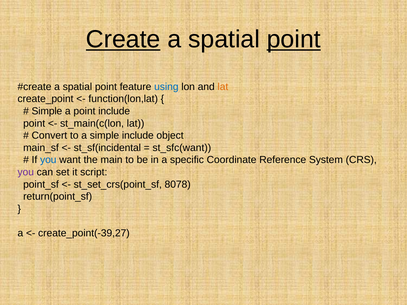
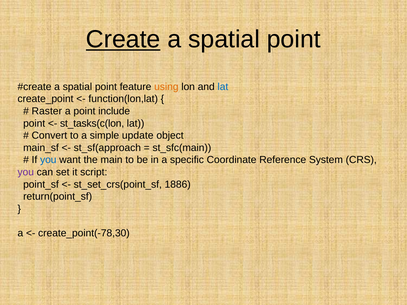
point underline: present -> none (294, 39)
using colour: blue -> orange (166, 87)
lat colour: orange -> blue (223, 87)
Simple: Simple -> Raster (47, 111)
st_main(c(lon: st_main(c(lon -> st_tasks(c(lon (92, 123)
simple include: include -> update (138, 136)
st_sf(incidental: st_sf(incidental -> st_sf(approach (107, 148)
st_sfc(want: st_sfc(want -> st_sfc(main (182, 148)
8078: 8078 -> 1886 (178, 184)
create_point(-39,27: create_point(-39,27 -> create_point(-78,30 (84, 233)
